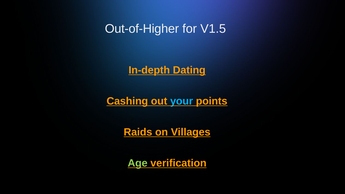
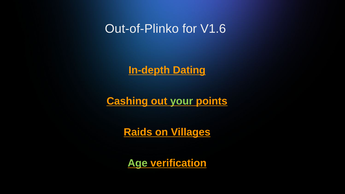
Out-of-Higher: Out-of-Higher -> Out-of-Plinko (142, 29)
V1.5: V1.5 -> V1.6 (213, 29)
your colour: light blue -> light green (182, 101)
